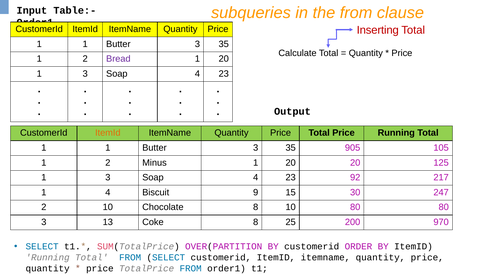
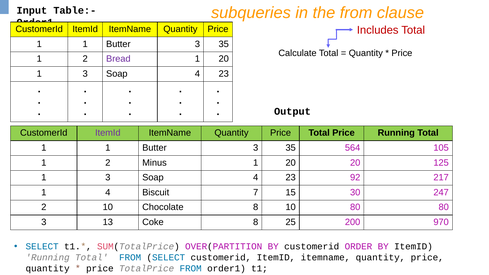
Inserting: Inserting -> Includes (378, 30)
ItemId colour: orange -> purple (108, 133)
905: 905 -> 564 (353, 148)
9: 9 -> 7 (256, 192)
